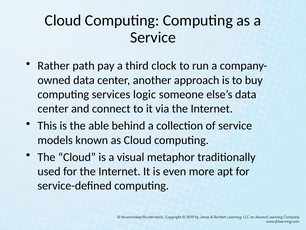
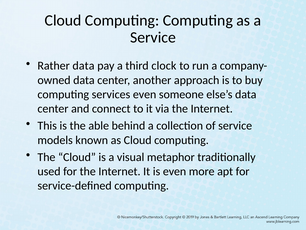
Rather path: path -> data (83, 66)
services logic: logic -> even (145, 94)
